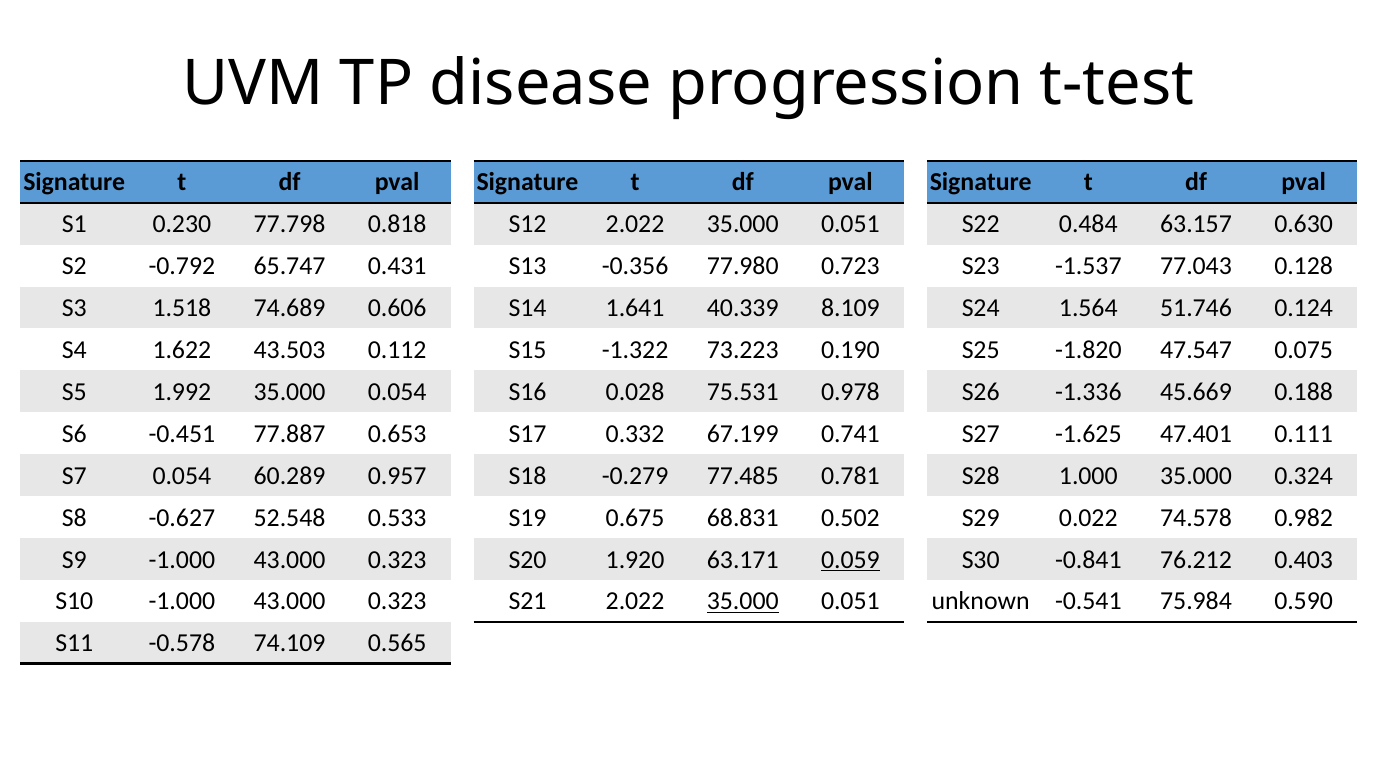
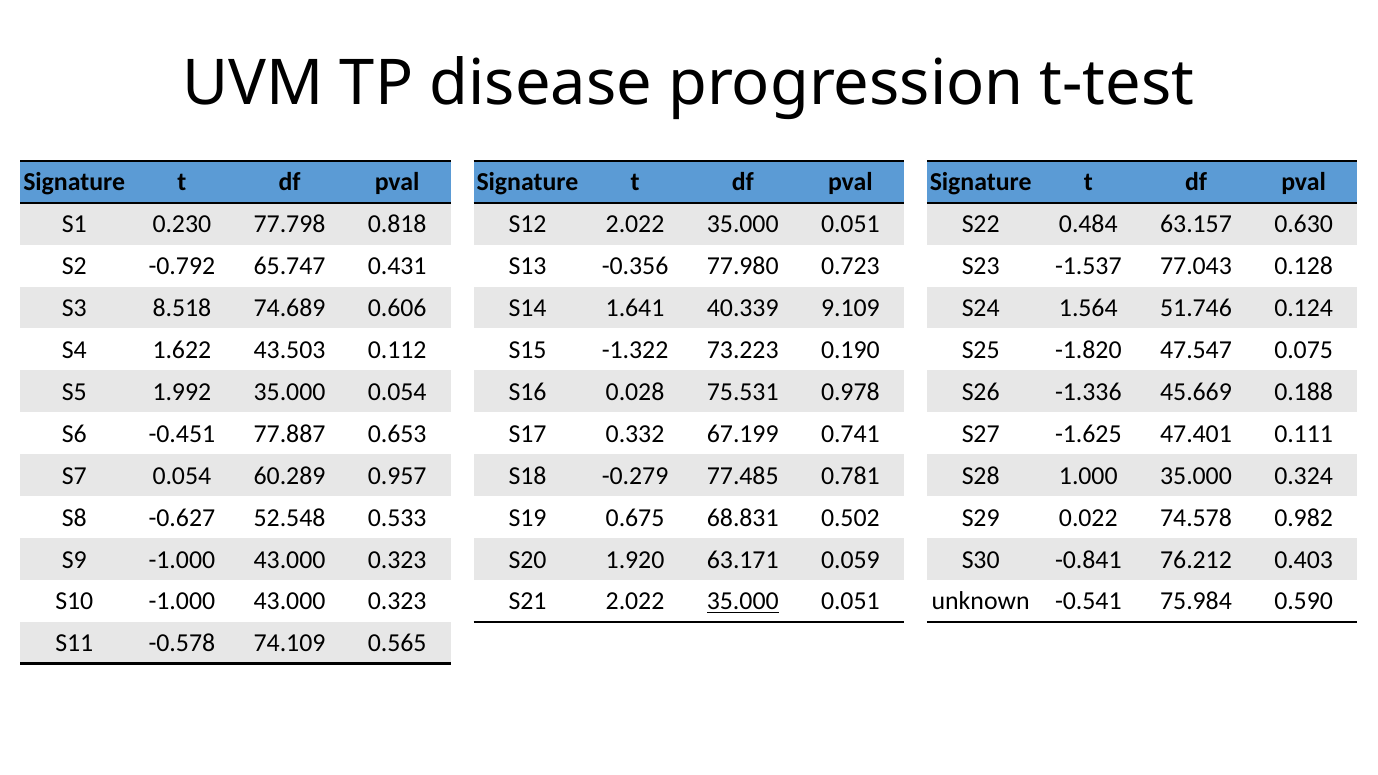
1.518: 1.518 -> 8.518 (182, 308)
8.109: 8.109 -> 9.109 (850, 308)
0.059 underline: present -> none (850, 560)
